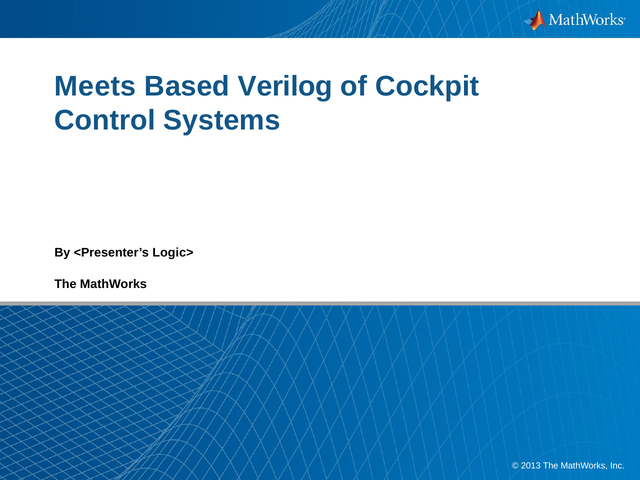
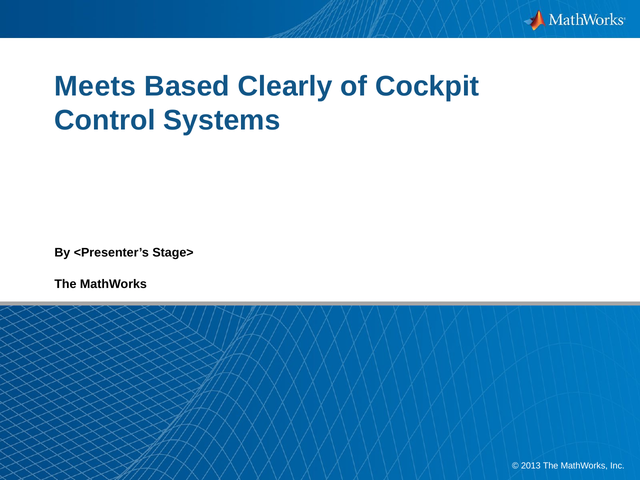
Verilog: Verilog -> Clearly (285, 86)
Logic>: Logic> -> Stage> (173, 252)
